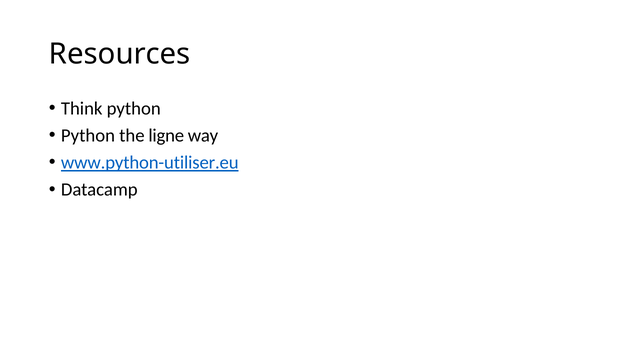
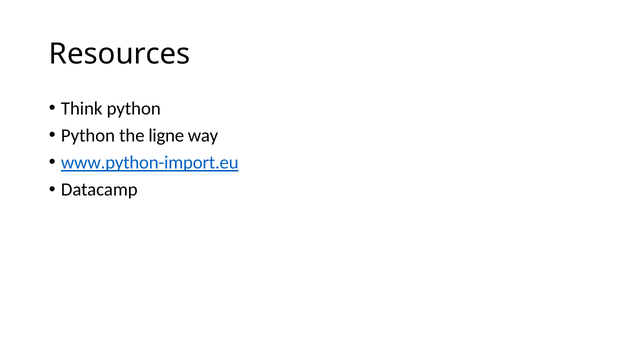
www.python-utiliser.eu: www.python-utiliser.eu -> www.python-import.eu (150, 163)
